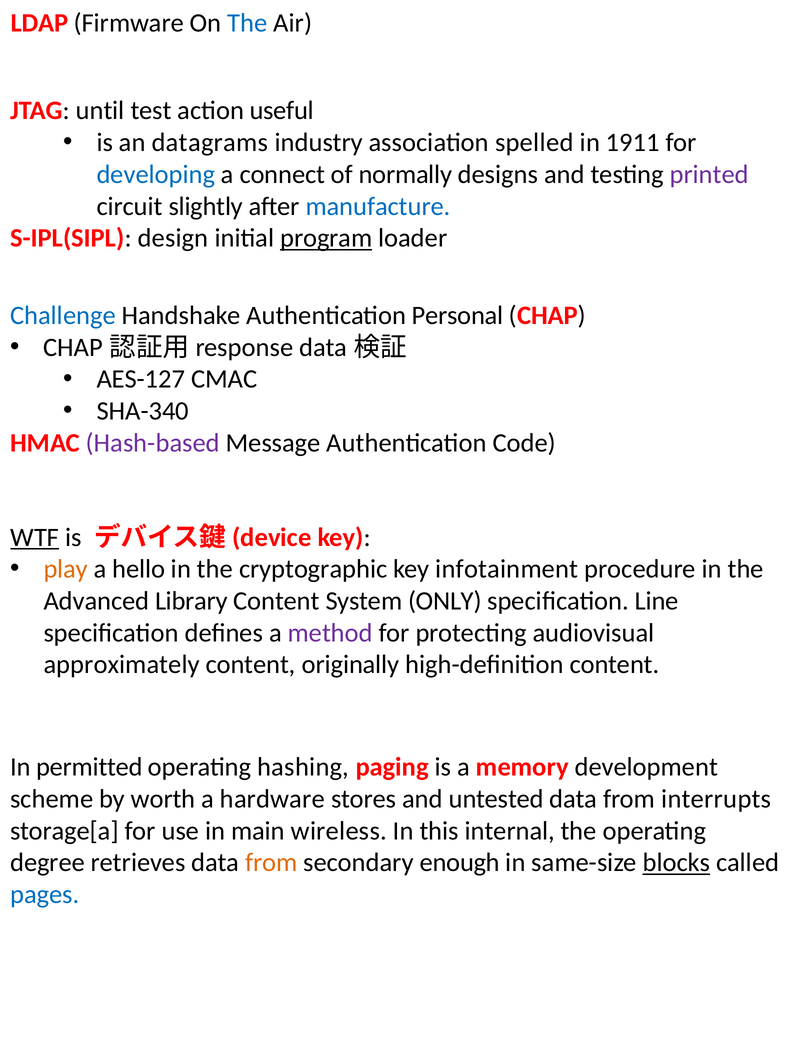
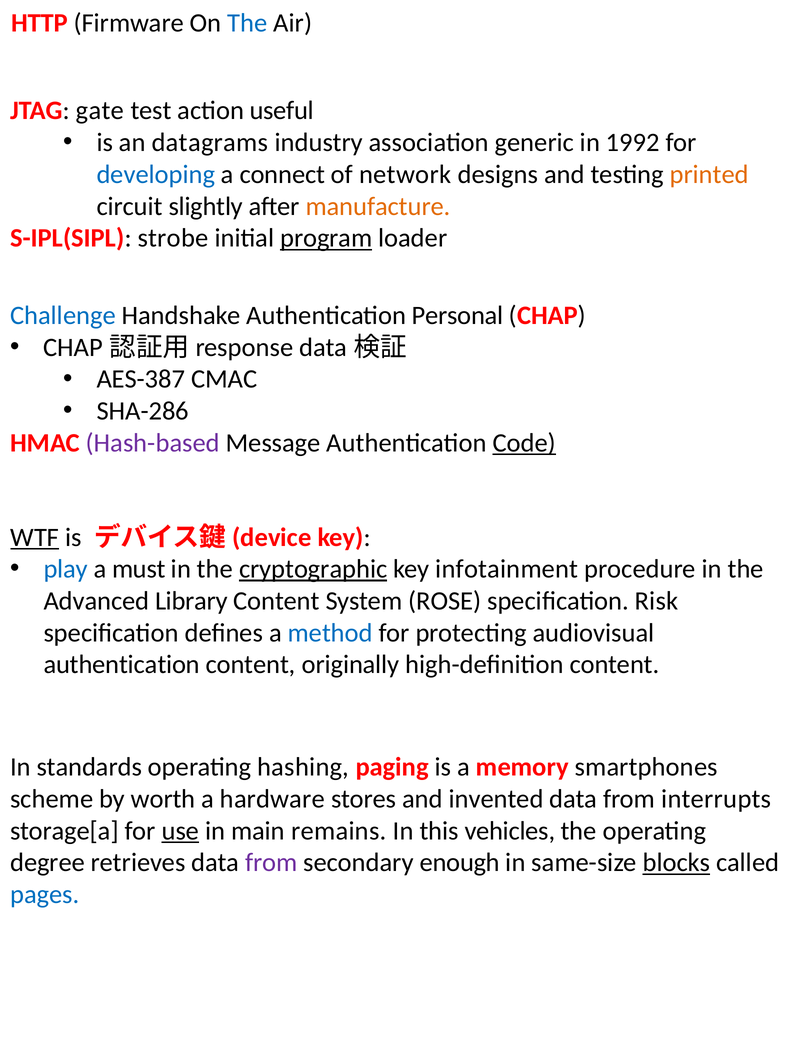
LDAP: LDAP -> HTTP (40, 23)
until: until -> gate (100, 111)
spelled: spelled -> generic (534, 143)
1911: 1911 -> 1992 (633, 143)
normally: normally -> network (405, 175)
printed colour: purple -> orange (709, 175)
manufacture colour: blue -> orange (378, 206)
design: design -> strobe (173, 238)
AES-127: AES-127 -> AES-387 (141, 379)
SHA-340: SHA-340 -> SHA-286 (143, 411)
Code underline: none -> present (524, 443)
play colour: orange -> blue (66, 569)
hello: hello -> must (139, 569)
cryptographic underline: none -> present (313, 569)
ONLY: ONLY -> ROSE (445, 601)
Line: Line -> Risk (657, 601)
method colour: purple -> blue (330, 633)
approximately: approximately -> authentication (122, 665)
permitted: permitted -> standards (89, 768)
development: development -> smartphones (646, 768)
untested: untested -> invented (496, 799)
use underline: none -> present (180, 831)
wireless: wireless -> remains (339, 831)
internal: internal -> vehicles (510, 831)
from colour: orange -> purple (271, 863)
